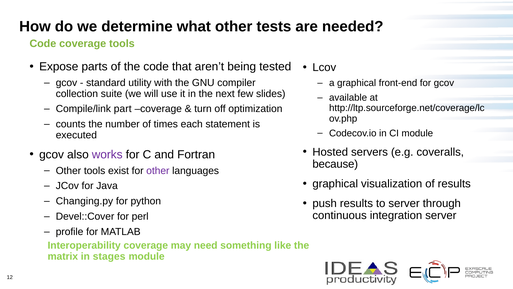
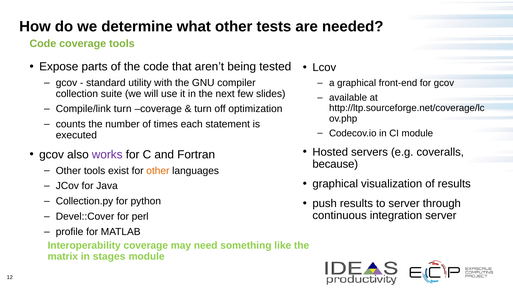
Compile/link part: part -> turn (123, 109)
other colour: purple -> orange (158, 170)
Changing.py: Changing.py -> Collection.py (85, 201)
